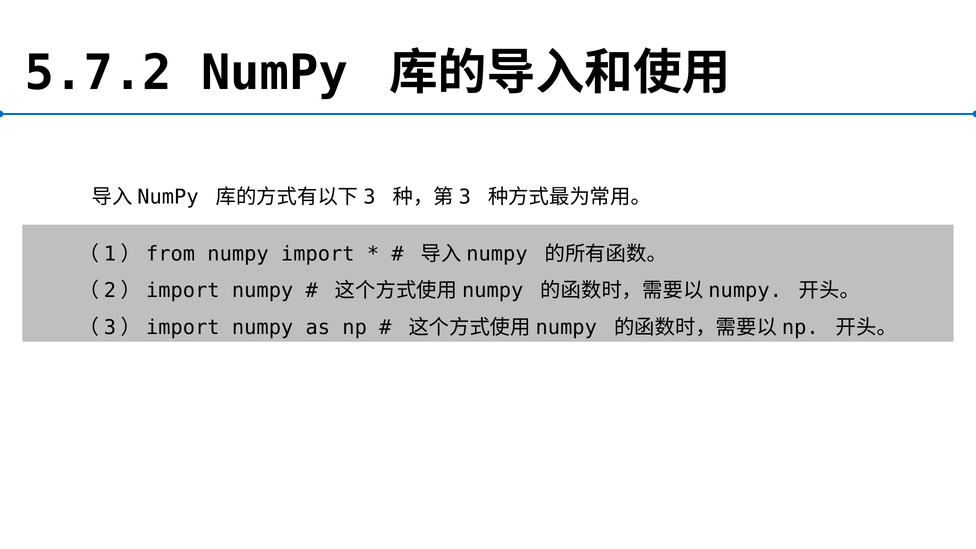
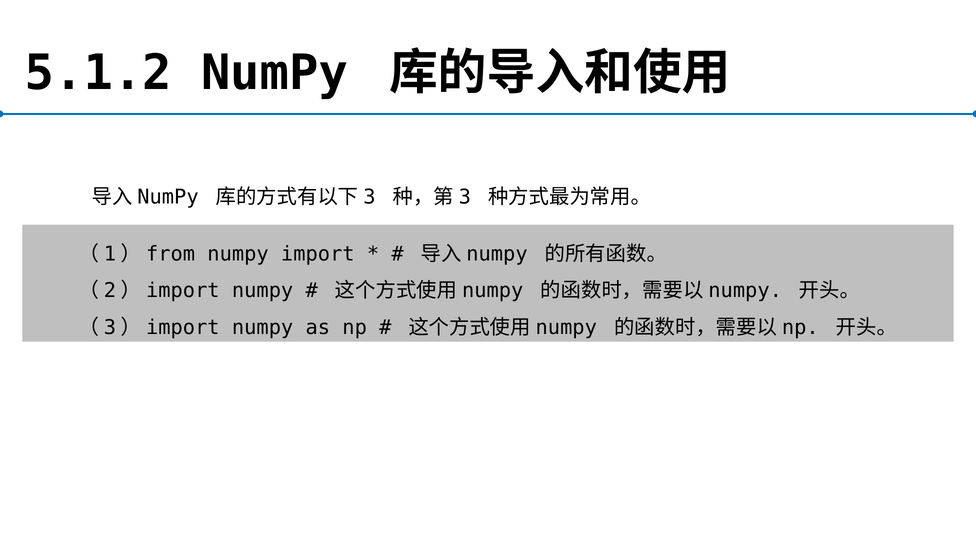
5.7.2: 5.7.2 -> 5.1.2 (98, 73)
